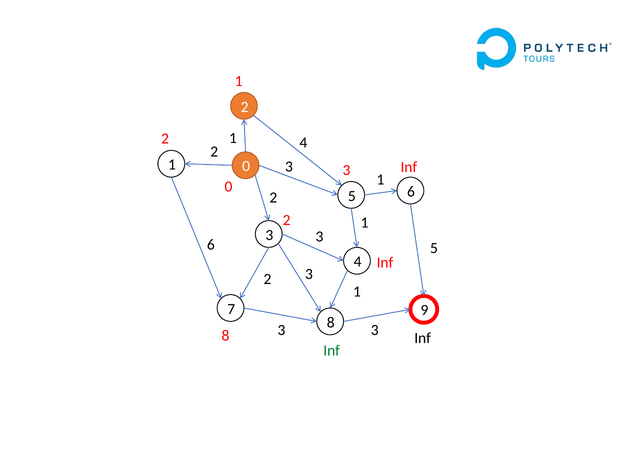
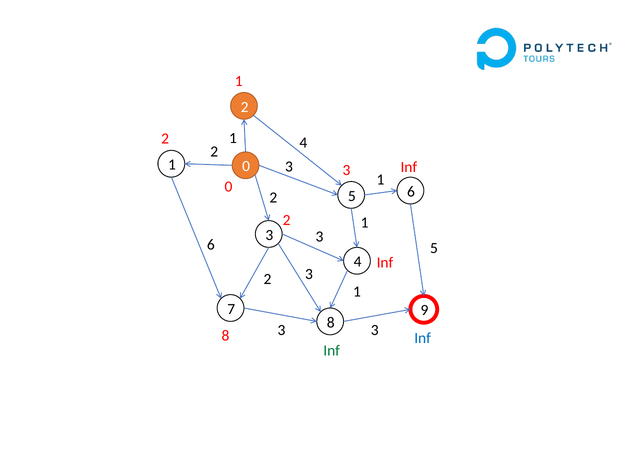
Inf colour: black -> blue (423, 338)
